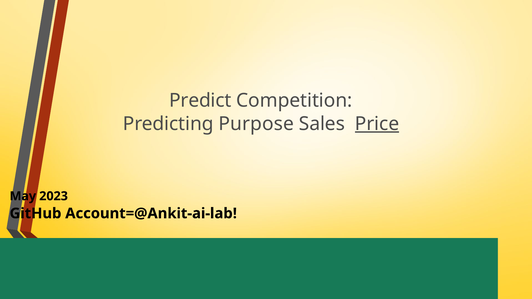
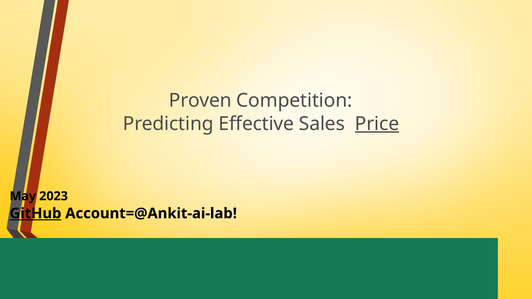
Predict: Predict -> Proven (200, 101)
Purpose: Purpose -> Effective (256, 124)
GitHub underline: none -> present (35, 214)
